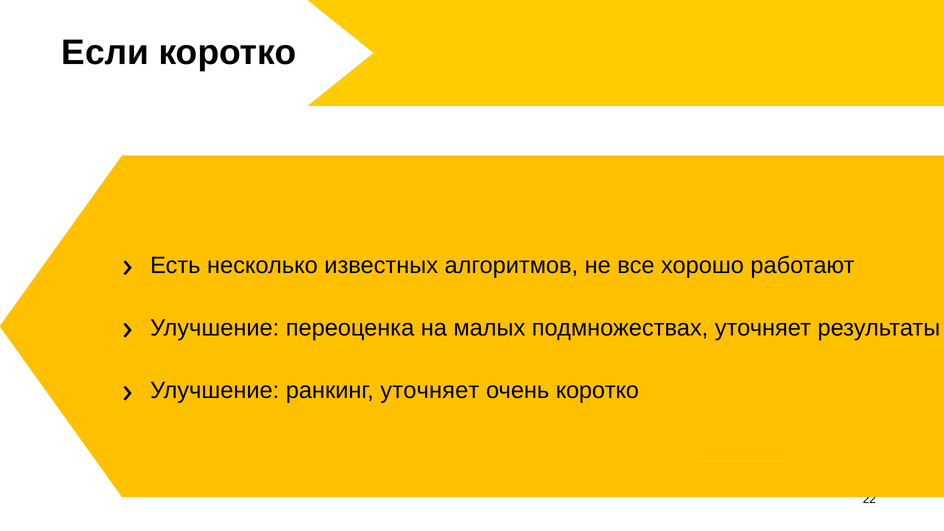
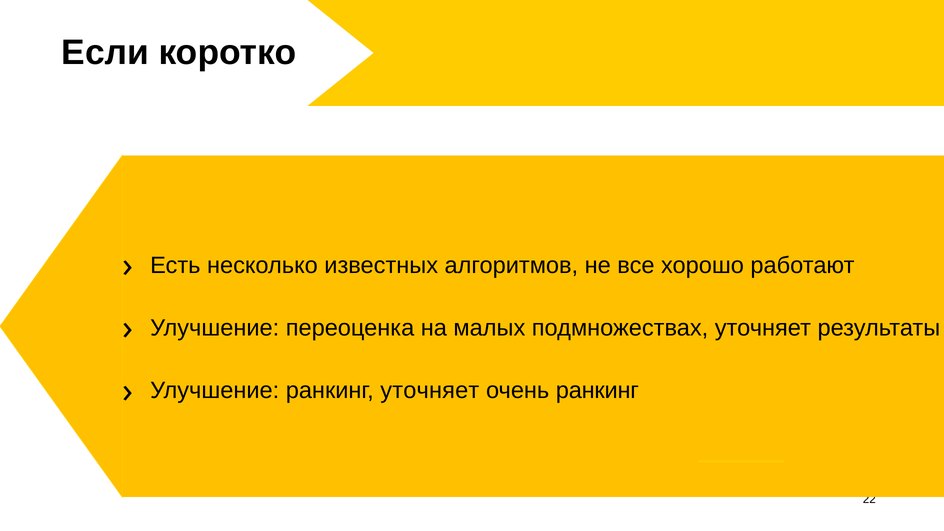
очень коротко: коротко -> ранкинг (597, 390)
